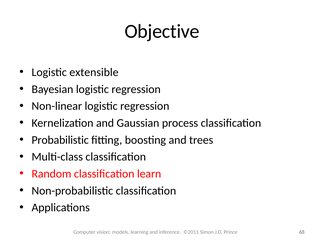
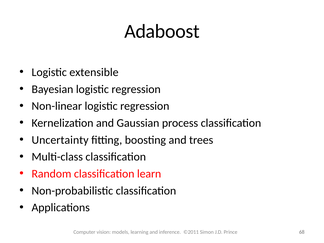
Objective: Objective -> Adaboost (162, 31)
Probabilistic: Probabilistic -> Uncertainty (60, 140)
